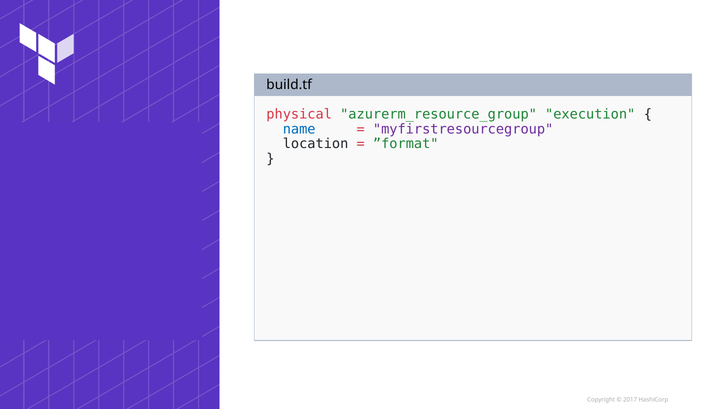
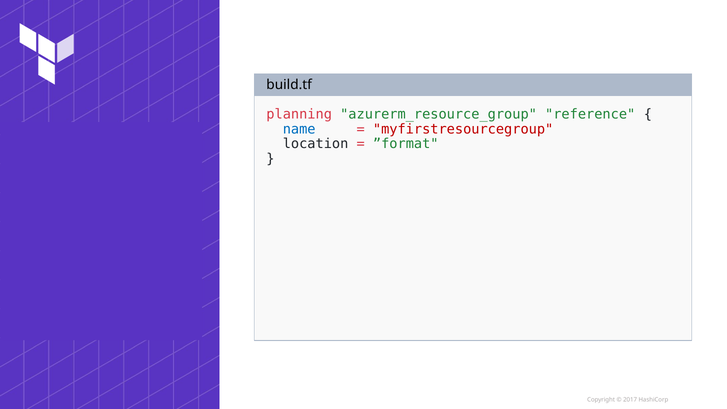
physical: physical -> planning (299, 114)
execution: execution -> reference (590, 114)
myfirstresourcegroup colour: purple -> red (463, 129)
